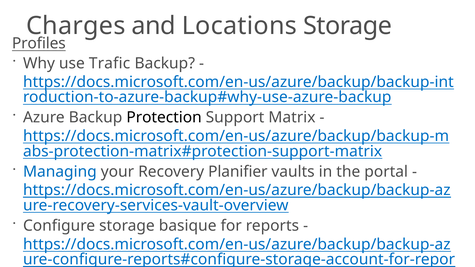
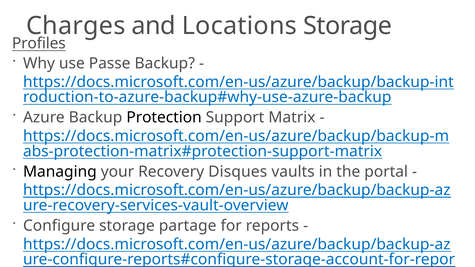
Trafic: Trafic -> Passe (110, 63)
Managing colour: blue -> black (60, 172)
Planifier: Planifier -> Disques (238, 172)
basique: basique -> partage (188, 226)
